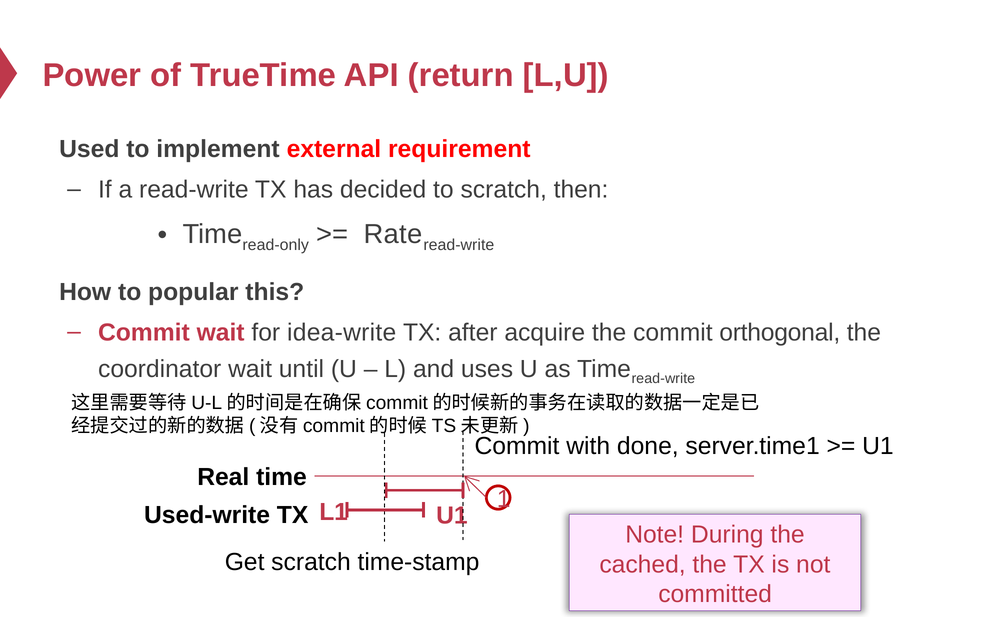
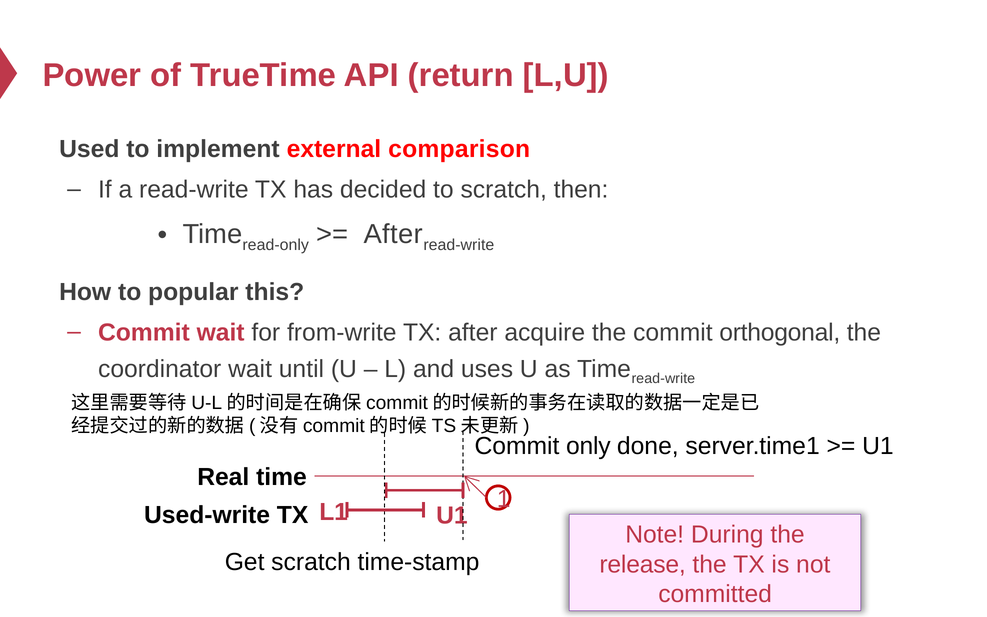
requirement: requirement -> comparison (459, 149)
Rate: Rate -> After (393, 234)
idea-write: idea-write -> from-write (342, 332)
with: with -> only (588, 446)
cached: cached -> release (643, 564)
